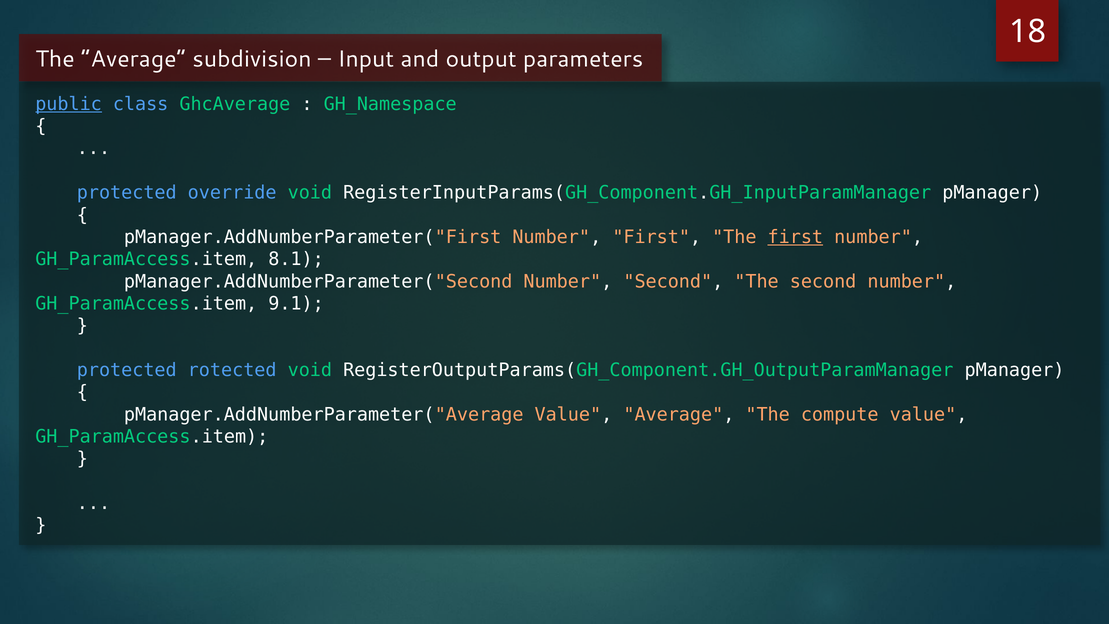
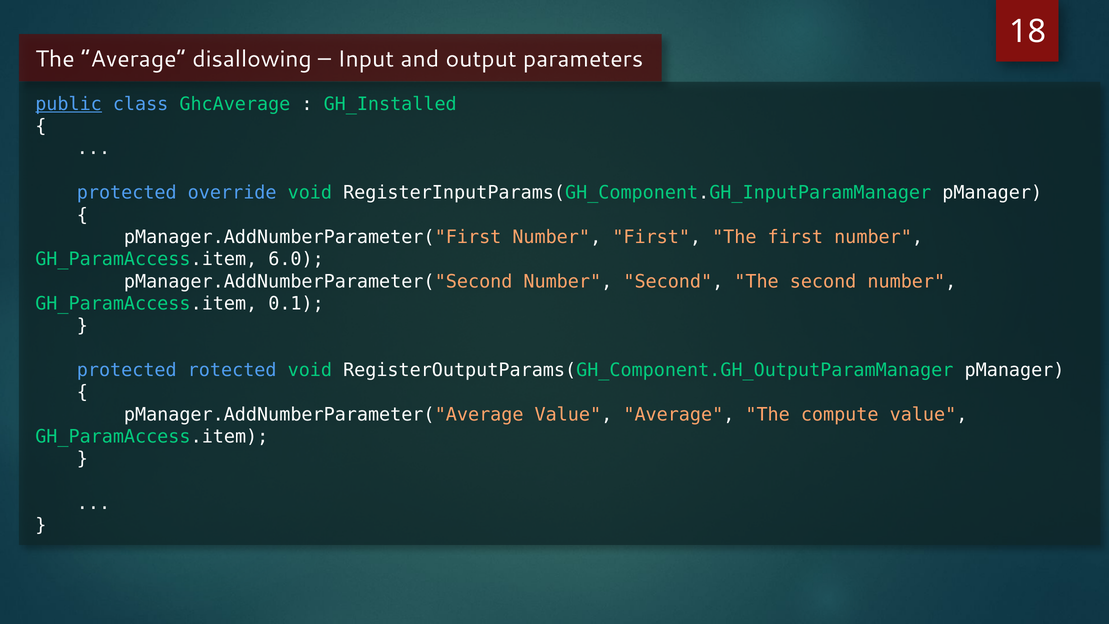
subdivision: subdivision -> disallowing (252, 59)
GH_Namespace: GH_Namespace -> GH_Installed (390, 104)
first underline: present -> none (795, 237)
8.1: 8.1 -> 6.0 (296, 259)
9.1: 9.1 -> 0.1 (296, 304)
